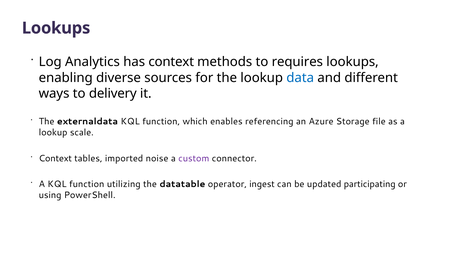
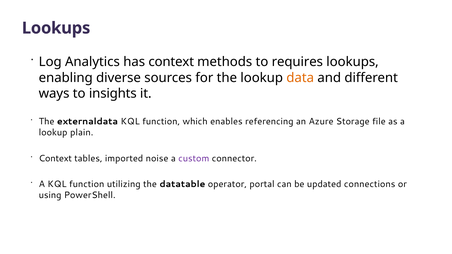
data colour: blue -> orange (300, 78)
delivery: delivery -> insights (113, 94)
scale: scale -> plain (82, 133)
ingest: ingest -> portal (262, 184)
participating: participating -> connections (370, 184)
